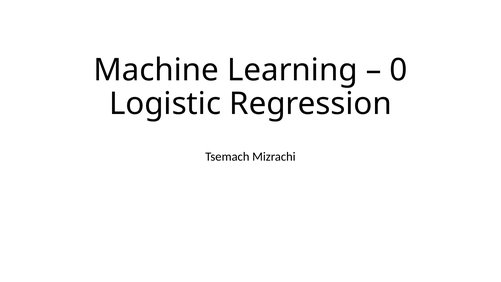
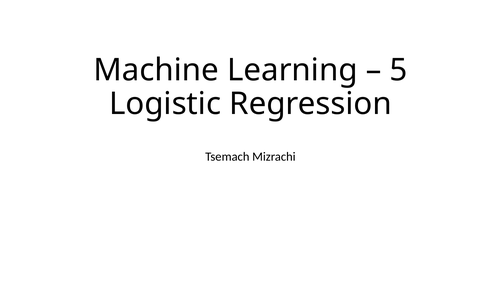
0: 0 -> 5 (399, 70)
